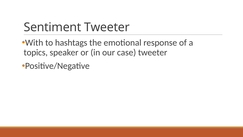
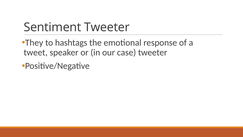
With: With -> They (34, 43)
topics: topics -> tweet (36, 52)
